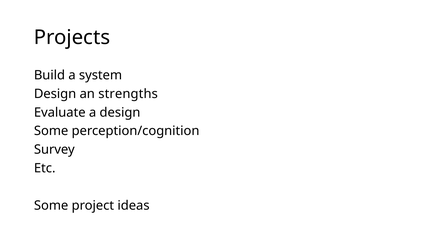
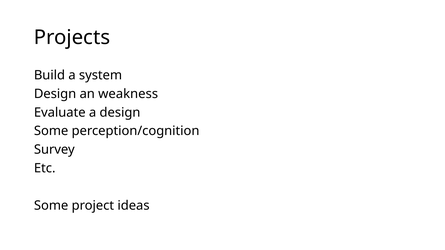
strengths: strengths -> weakness (128, 94)
